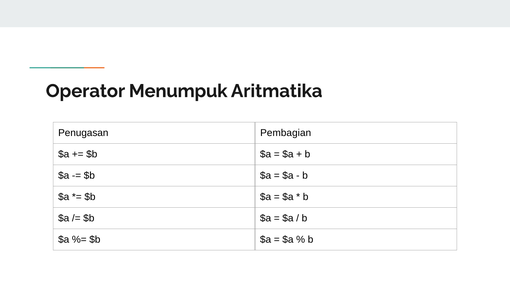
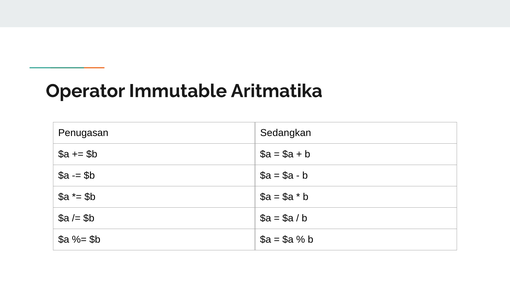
Menumpuk: Menumpuk -> Immutable (178, 91)
Pembagian: Pembagian -> Sedangkan (286, 133)
